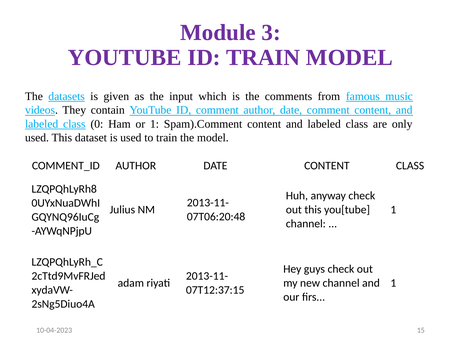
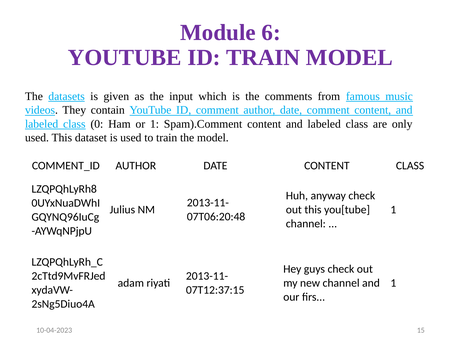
3: 3 -> 6 (271, 33)
